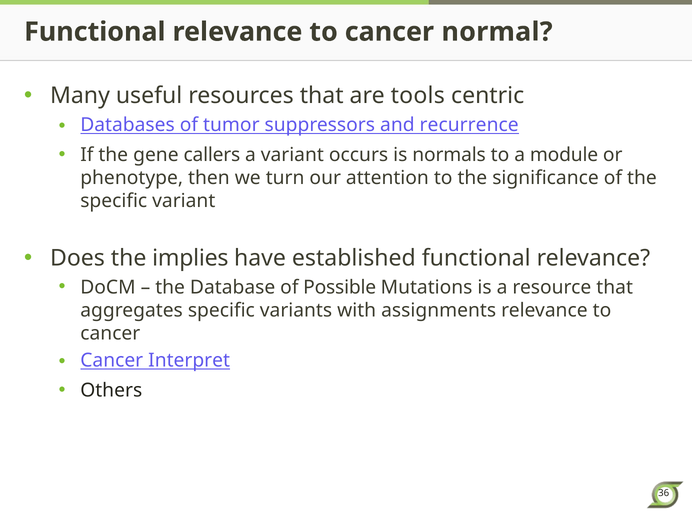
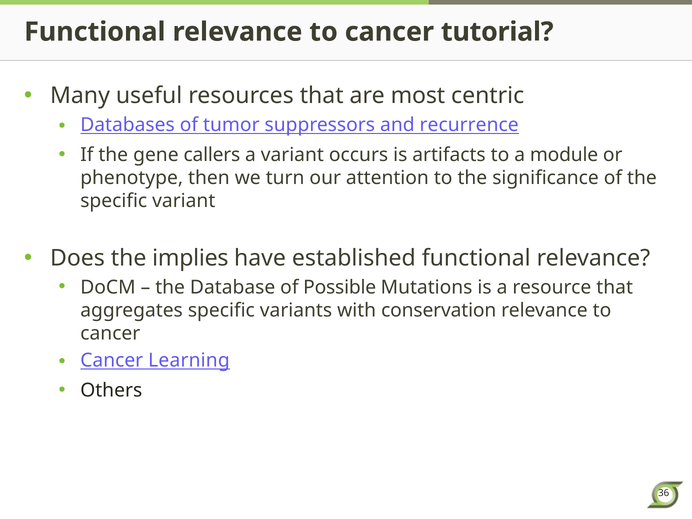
normal: normal -> tutorial (497, 32)
tools: tools -> most (418, 96)
normals: normals -> artifacts (449, 155)
assignments: assignments -> conservation (439, 310)
Interpret: Interpret -> Learning (189, 360)
